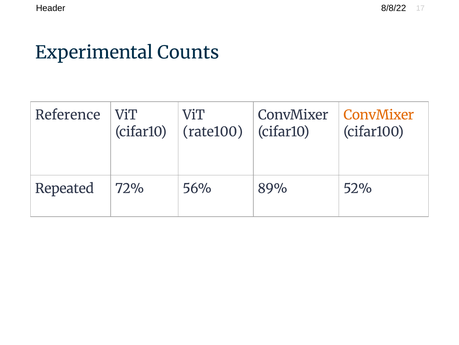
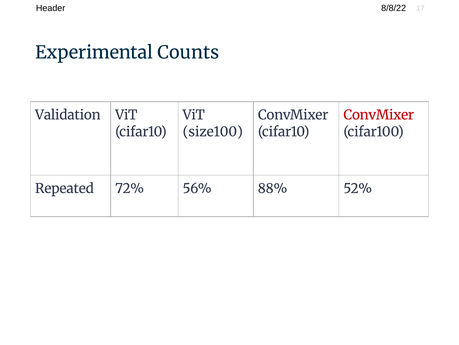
Reference: Reference -> Validation (68, 115)
ConvMixer colour: orange -> red (379, 115)
rate100: rate100 -> size100 (213, 132)
89%: 89% -> 88% (273, 188)
